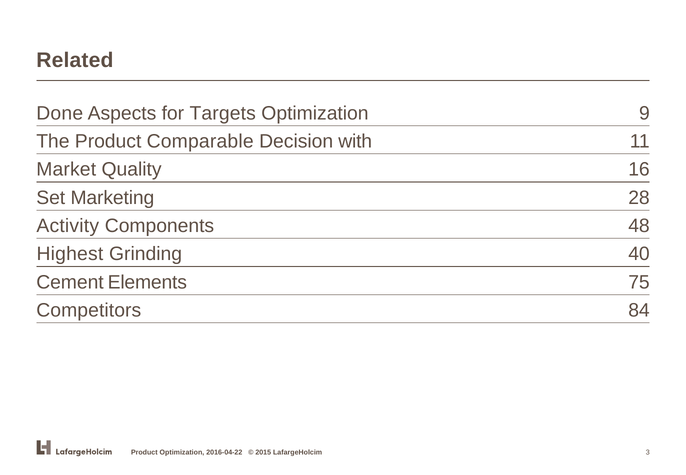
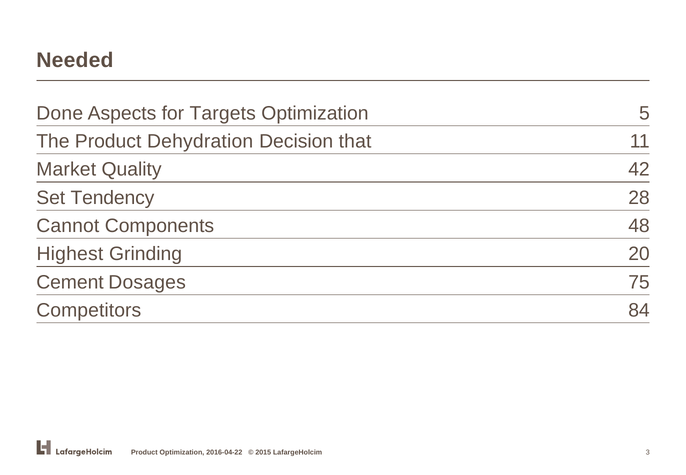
Related: Related -> Needed (75, 60)
9: 9 -> 5 (644, 113)
Comparable: Comparable -> Dehydration (200, 141)
with: with -> that (355, 141)
16: 16 -> 42 (639, 169)
Marketing: Marketing -> Tendency (112, 198)
Activity: Activity -> Cannot (68, 226)
40: 40 -> 20 (639, 254)
Elements: Elements -> Dosages (147, 282)
